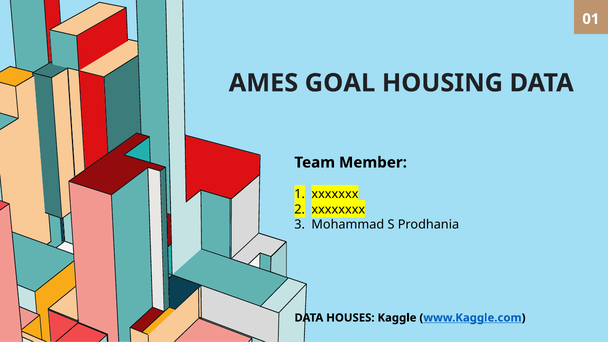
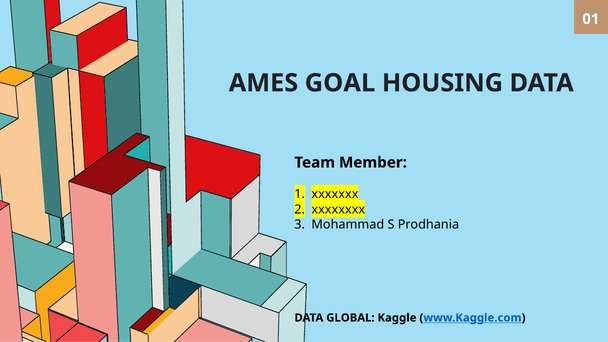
HOUSES: HOUSES -> GLOBAL (350, 318)
